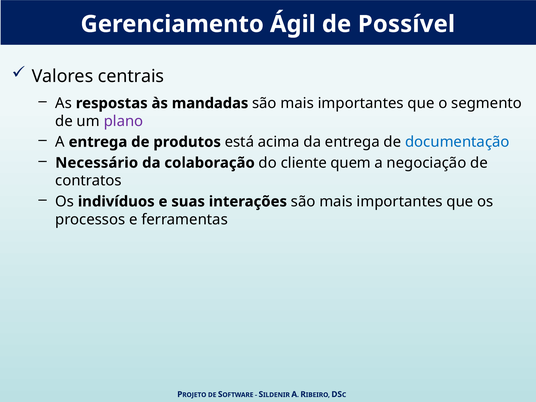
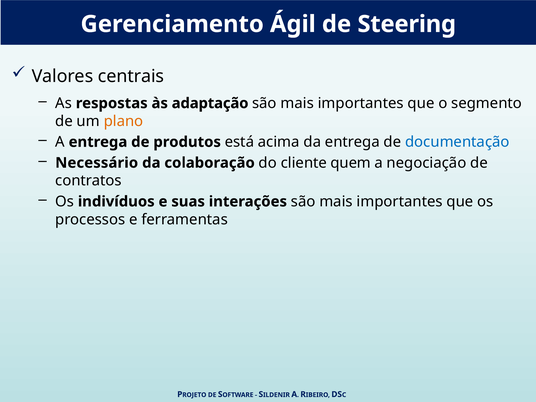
Possível: Possível -> Steering (407, 24)
mandadas: mandadas -> adaptação (210, 103)
plano colour: purple -> orange (124, 121)
